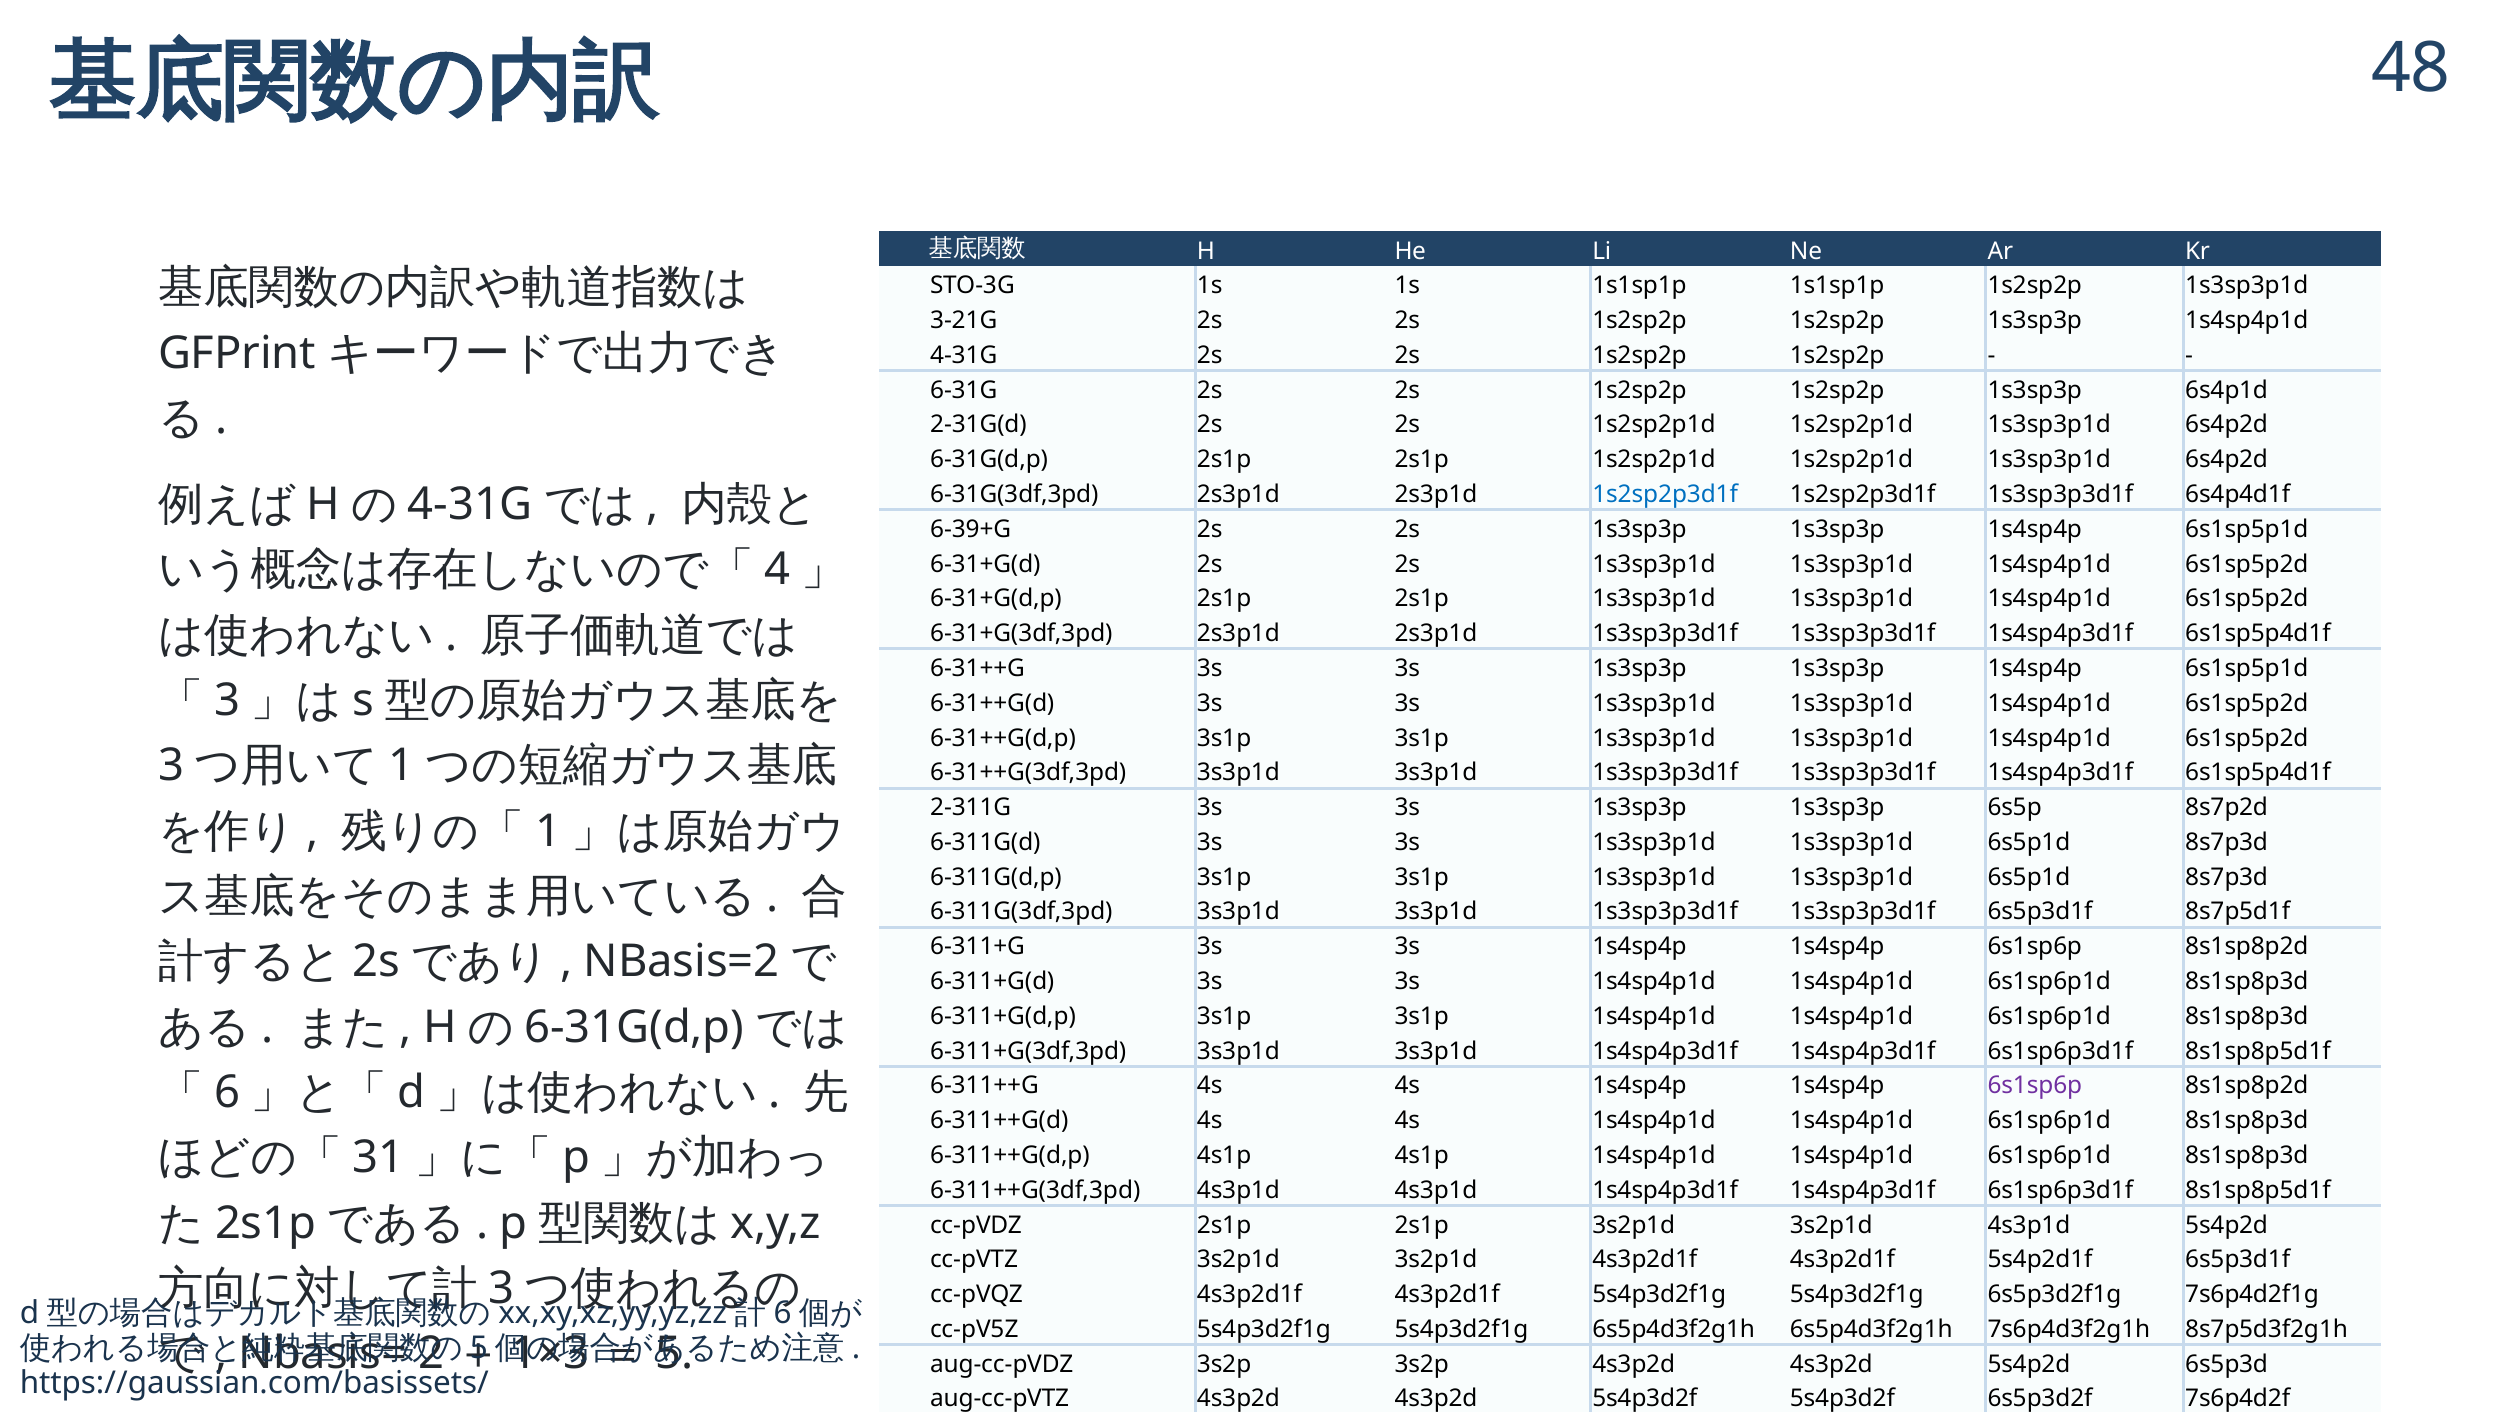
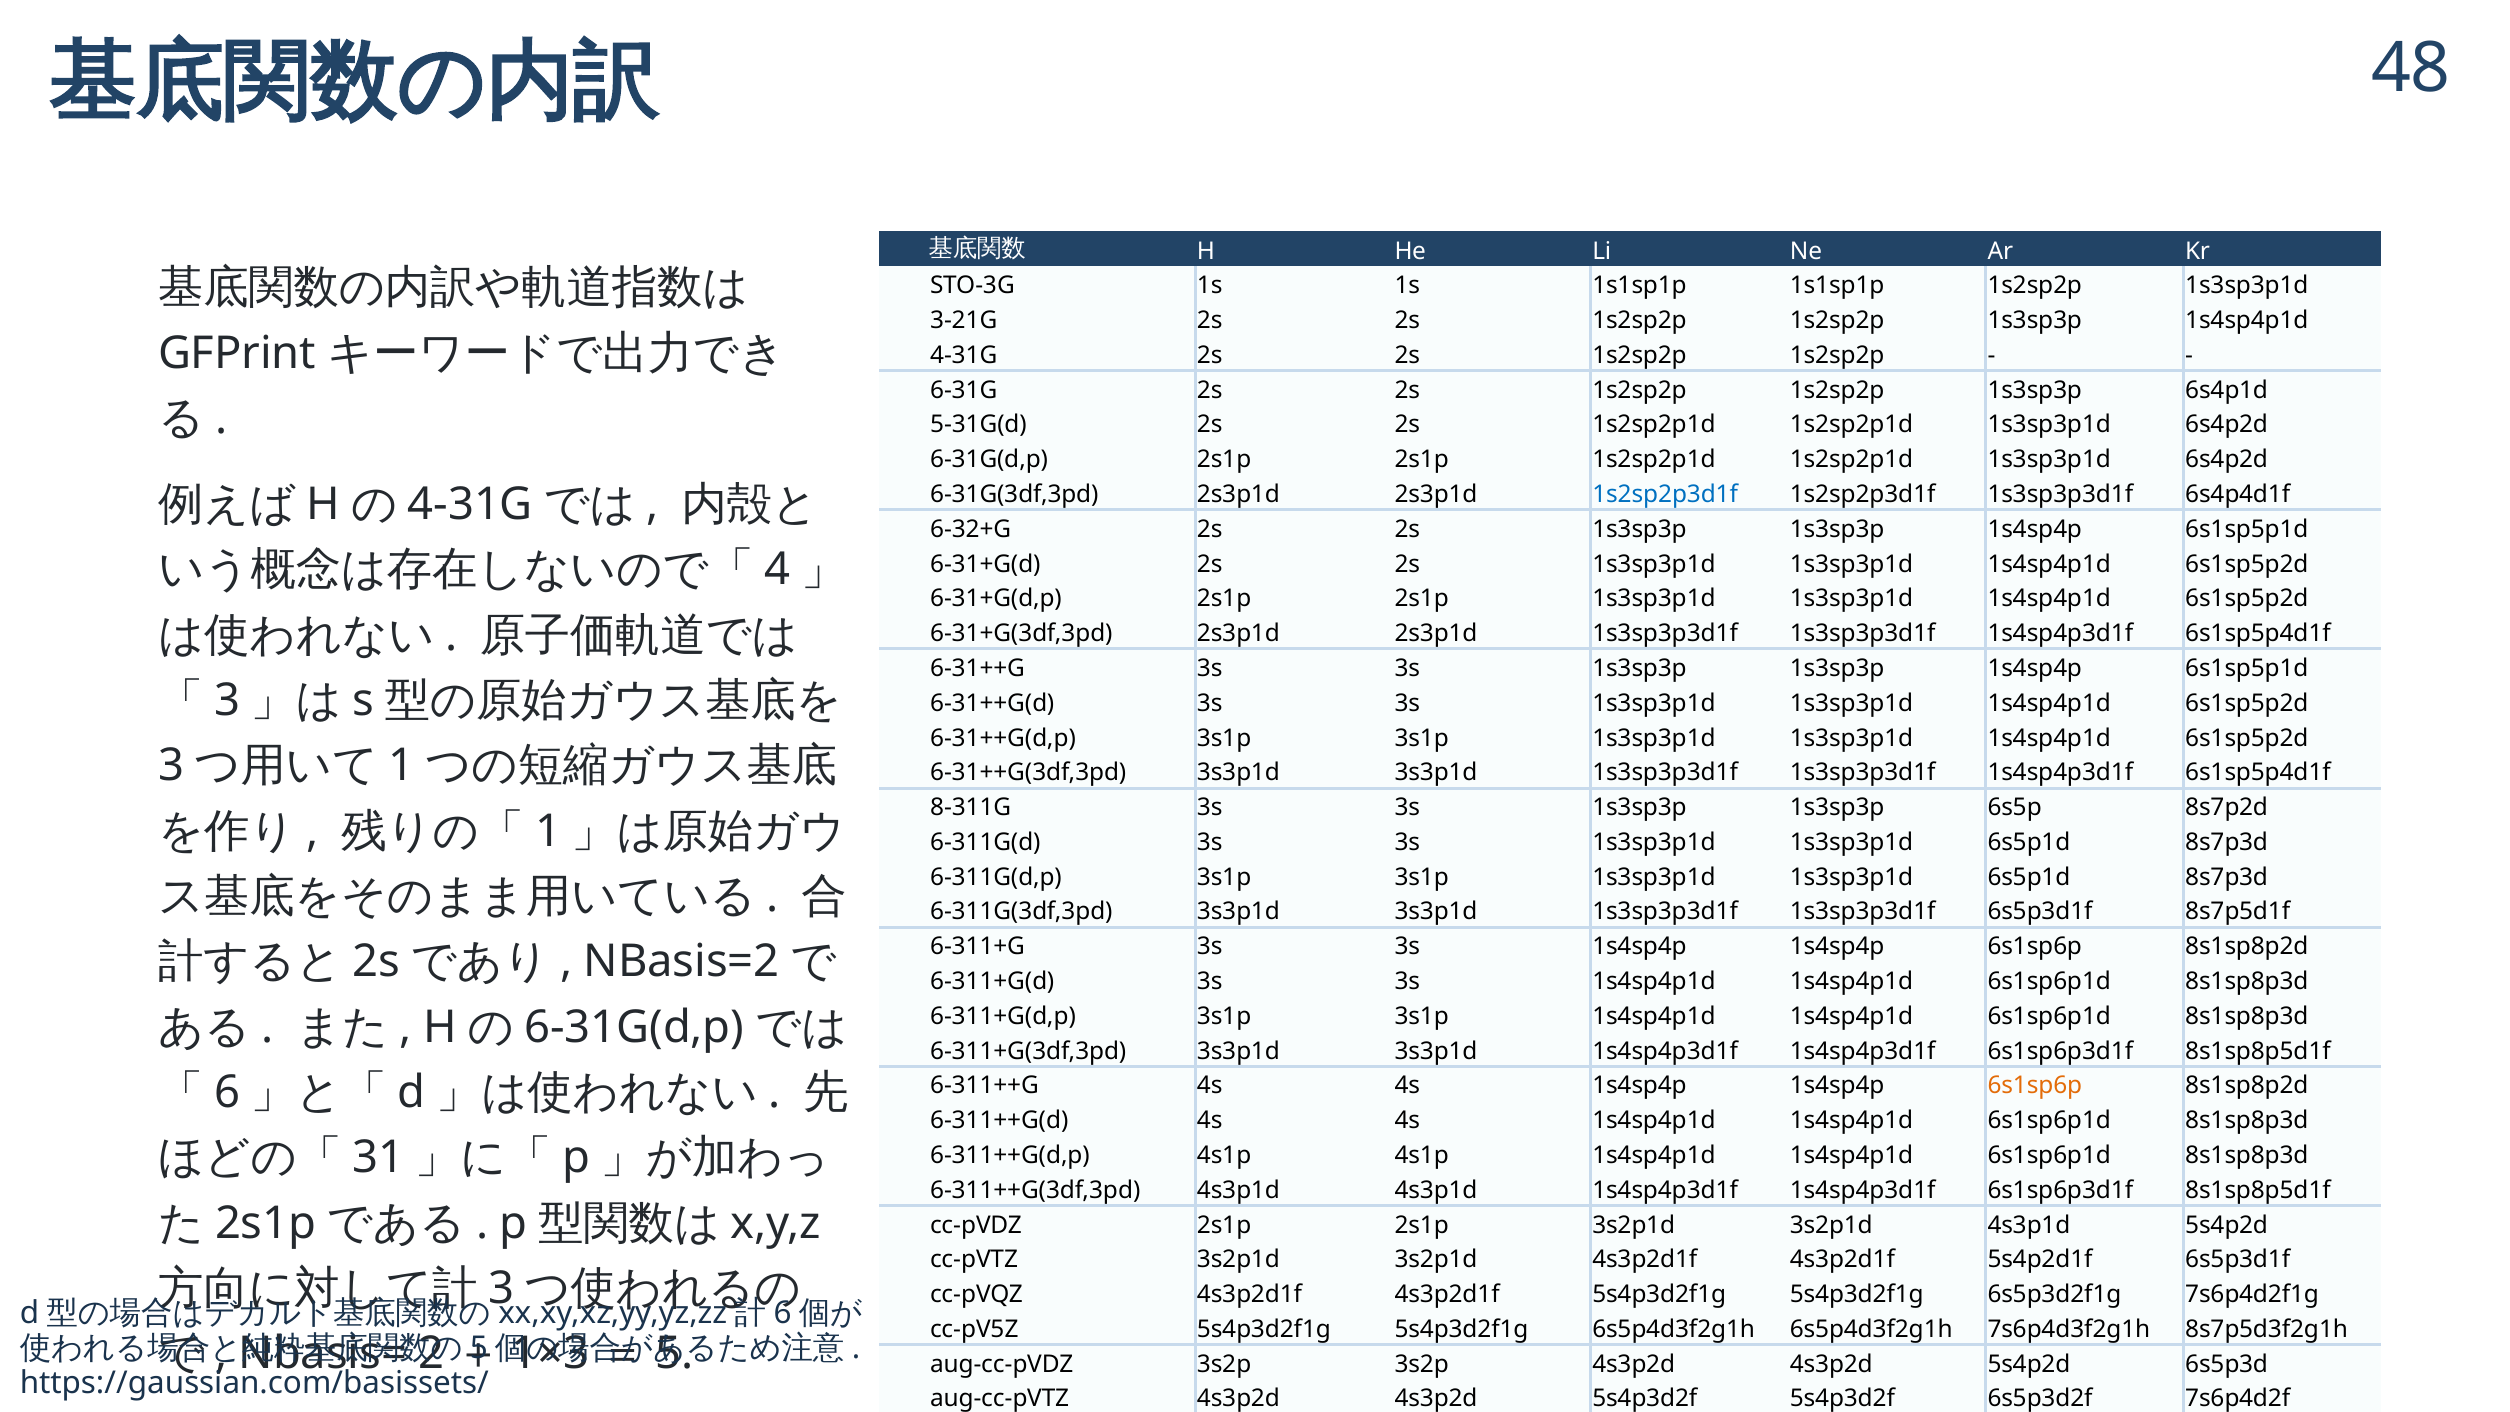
2-31G(d: 2-31G(d -> 5-31G(d (978, 425)
6-39+G: 6-39+G -> 6-32+G (971, 529)
2-311G: 2-311G -> 8-311G (971, 807)
6s1sp6p colour: purple -> orange (2035, 1086)
